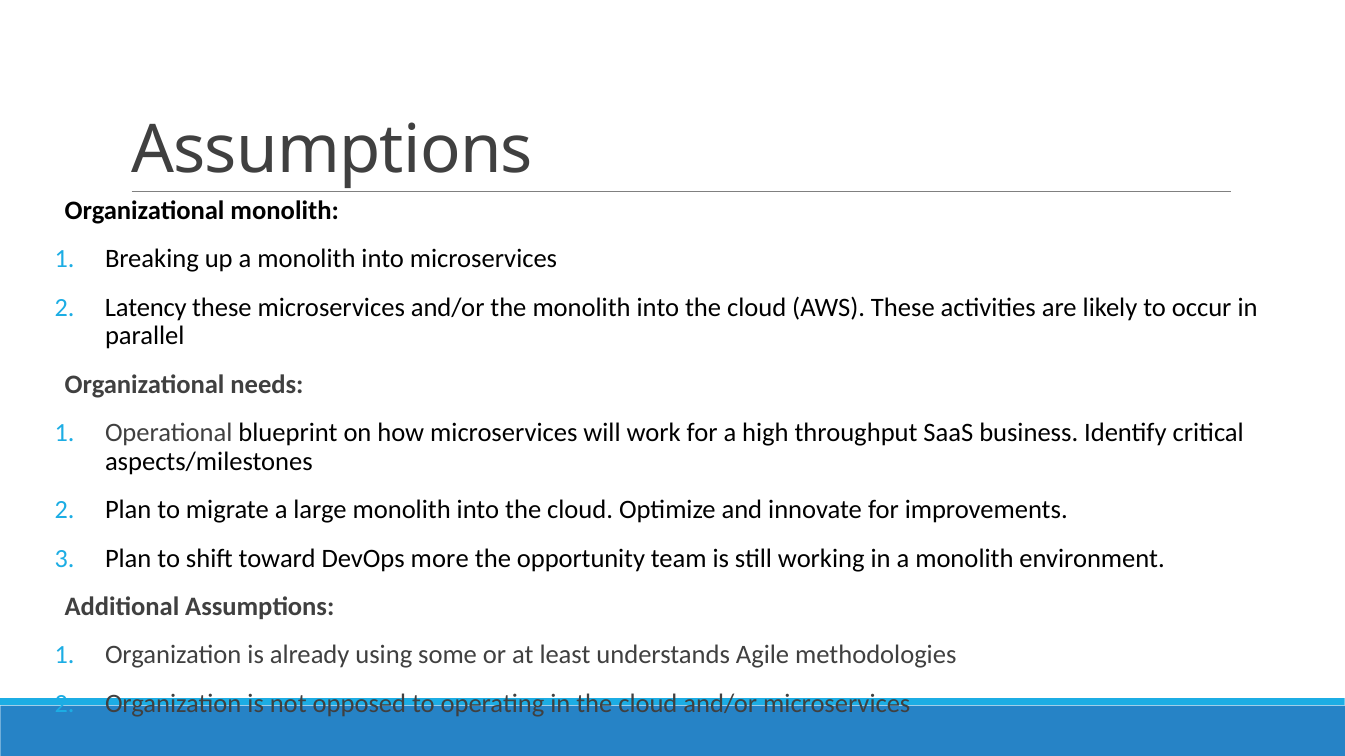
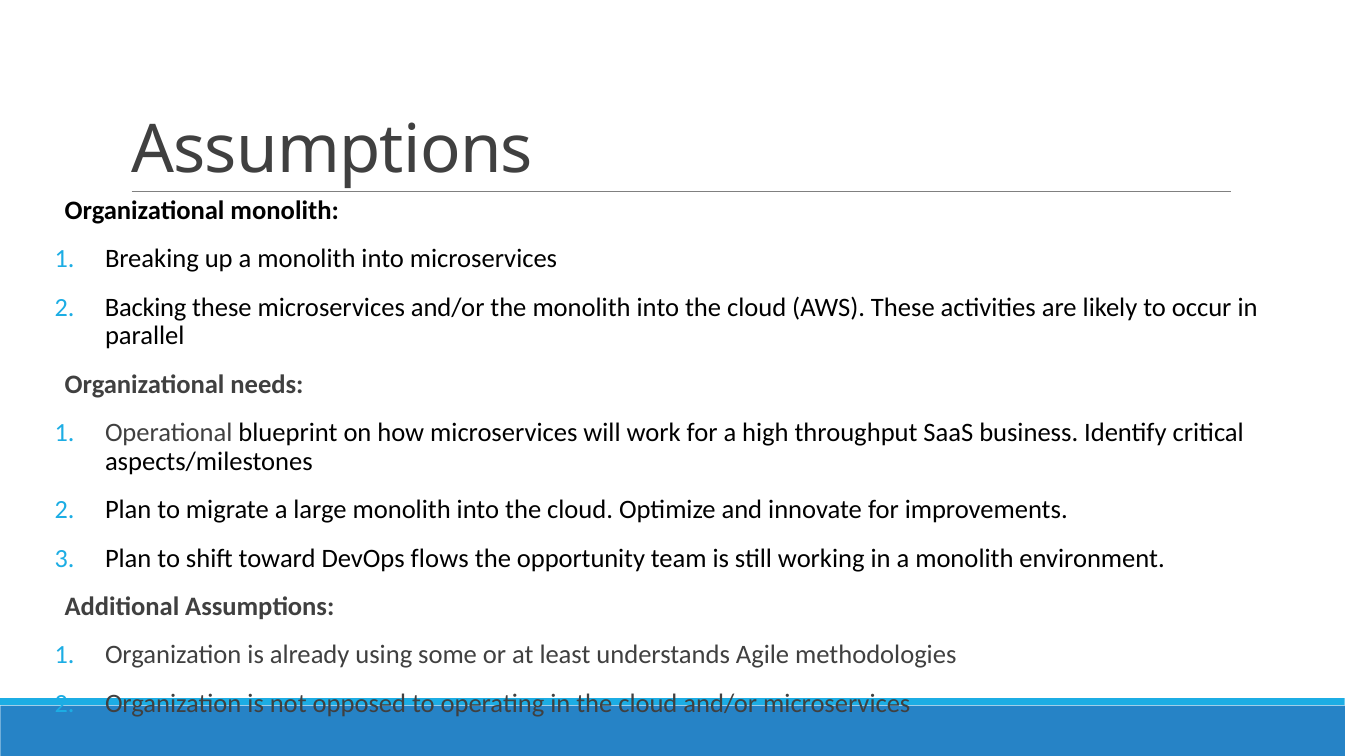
Latency: Latency -> Backing (146, 308)
more: more -> flows (440, 559)
